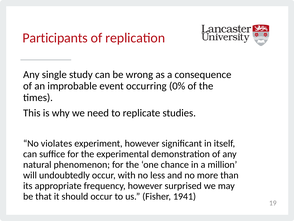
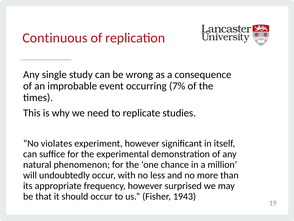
Participants: Participants -> Continuous (55, 38)
0%: 0% -> 7% (177, 86)
1941: 1941 -> 1943 (185, 196)
